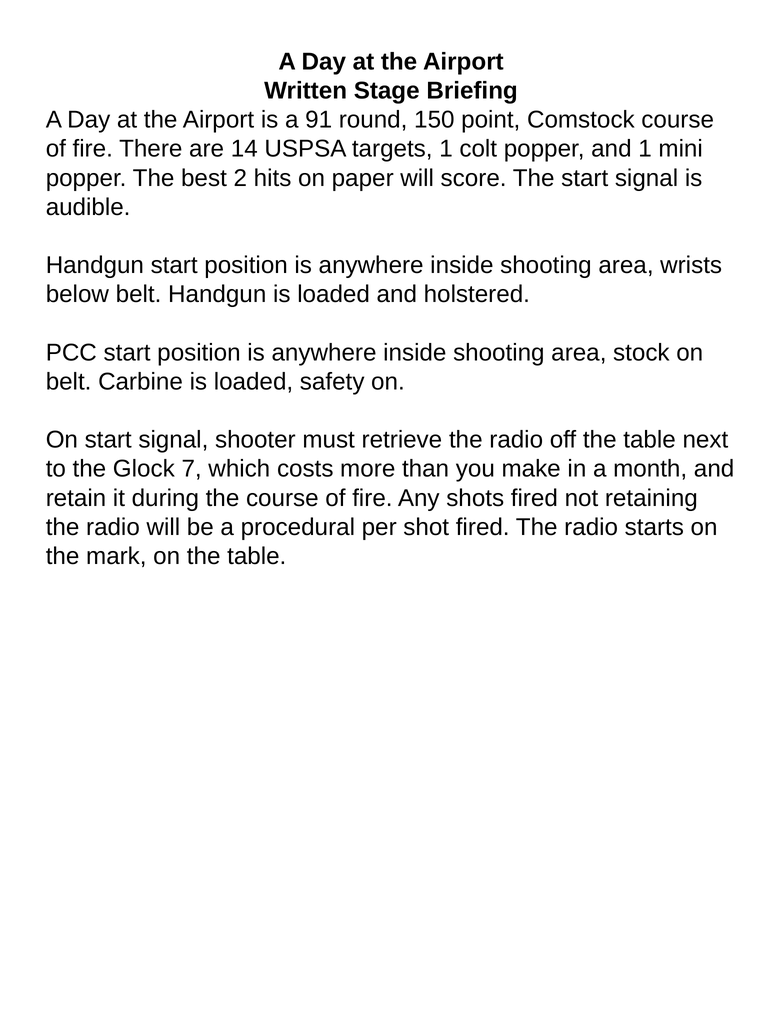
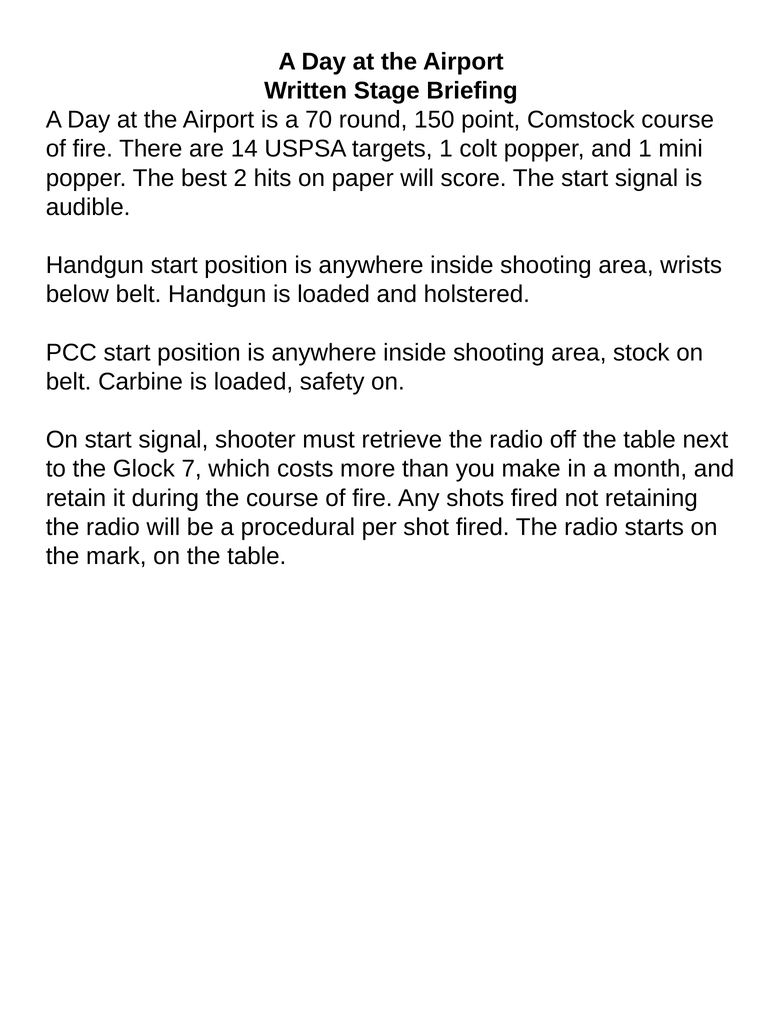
91: 91 -> 70 (319, 120)
